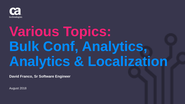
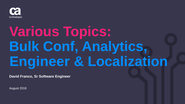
Analytics: Analytics -> Engineer (40, 62)
